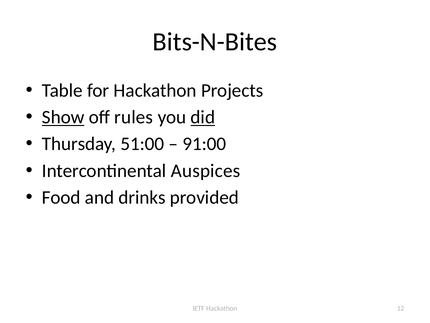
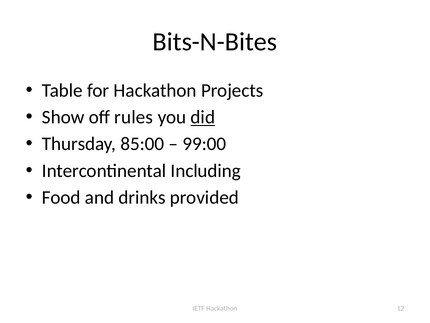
Show underline: present -> none (63, 117)
51:00: 51:00 -> 85:00 (142, 144)
91:00: 91:00 -> 99:00 (204, 144)
Auspices: Auspices -> Including (206, 171)
